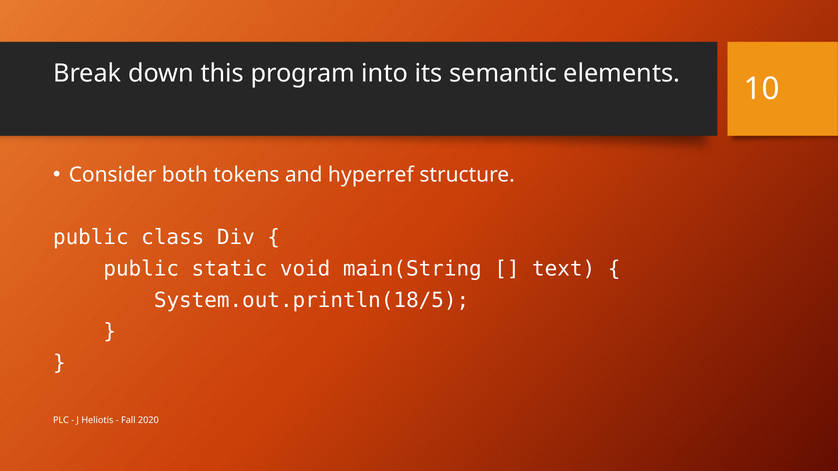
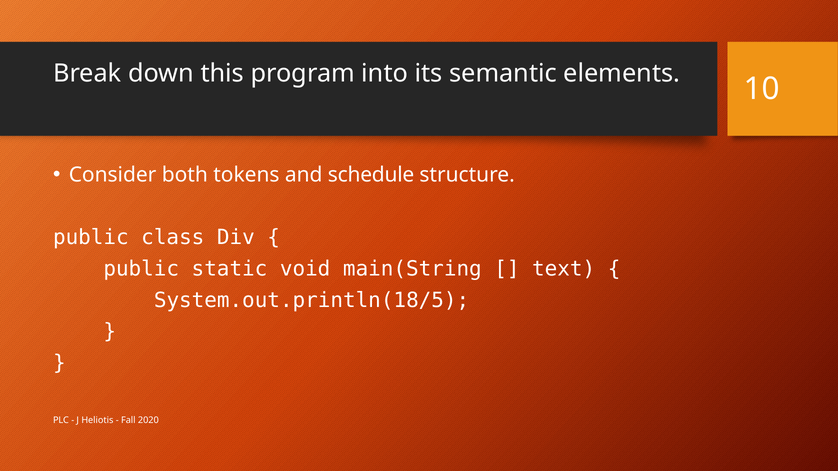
hyperref: hyperref -> schedule (371, 175)
